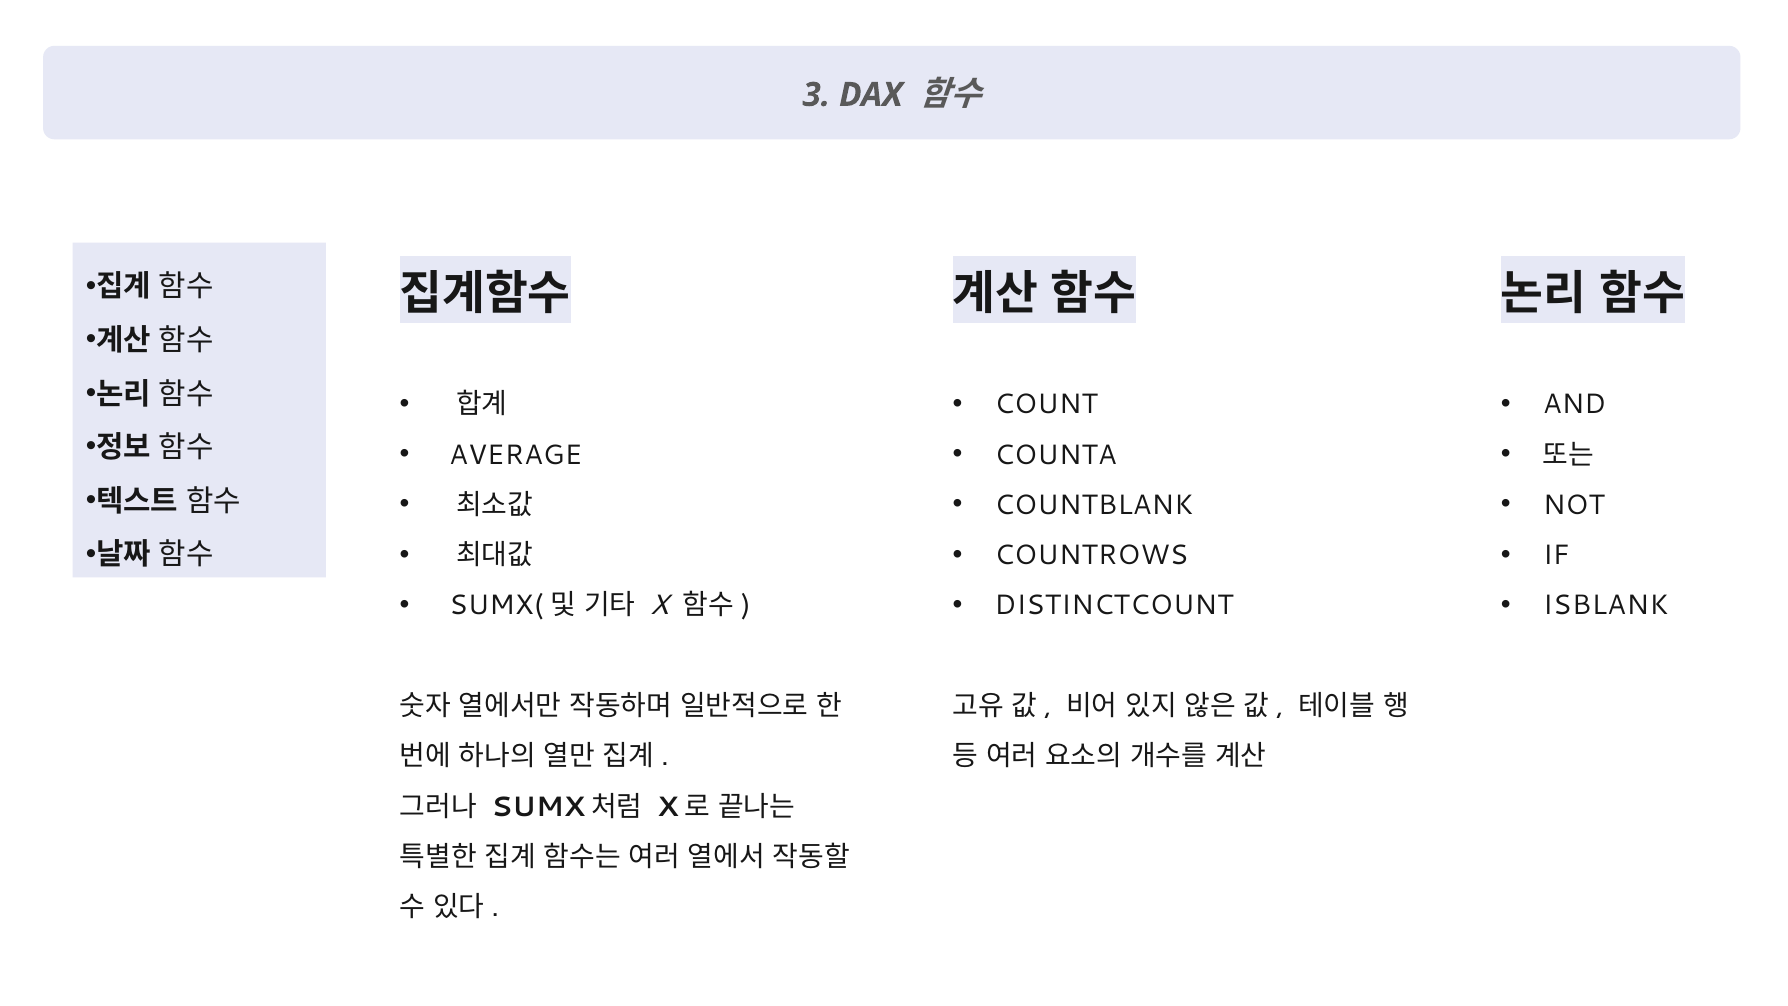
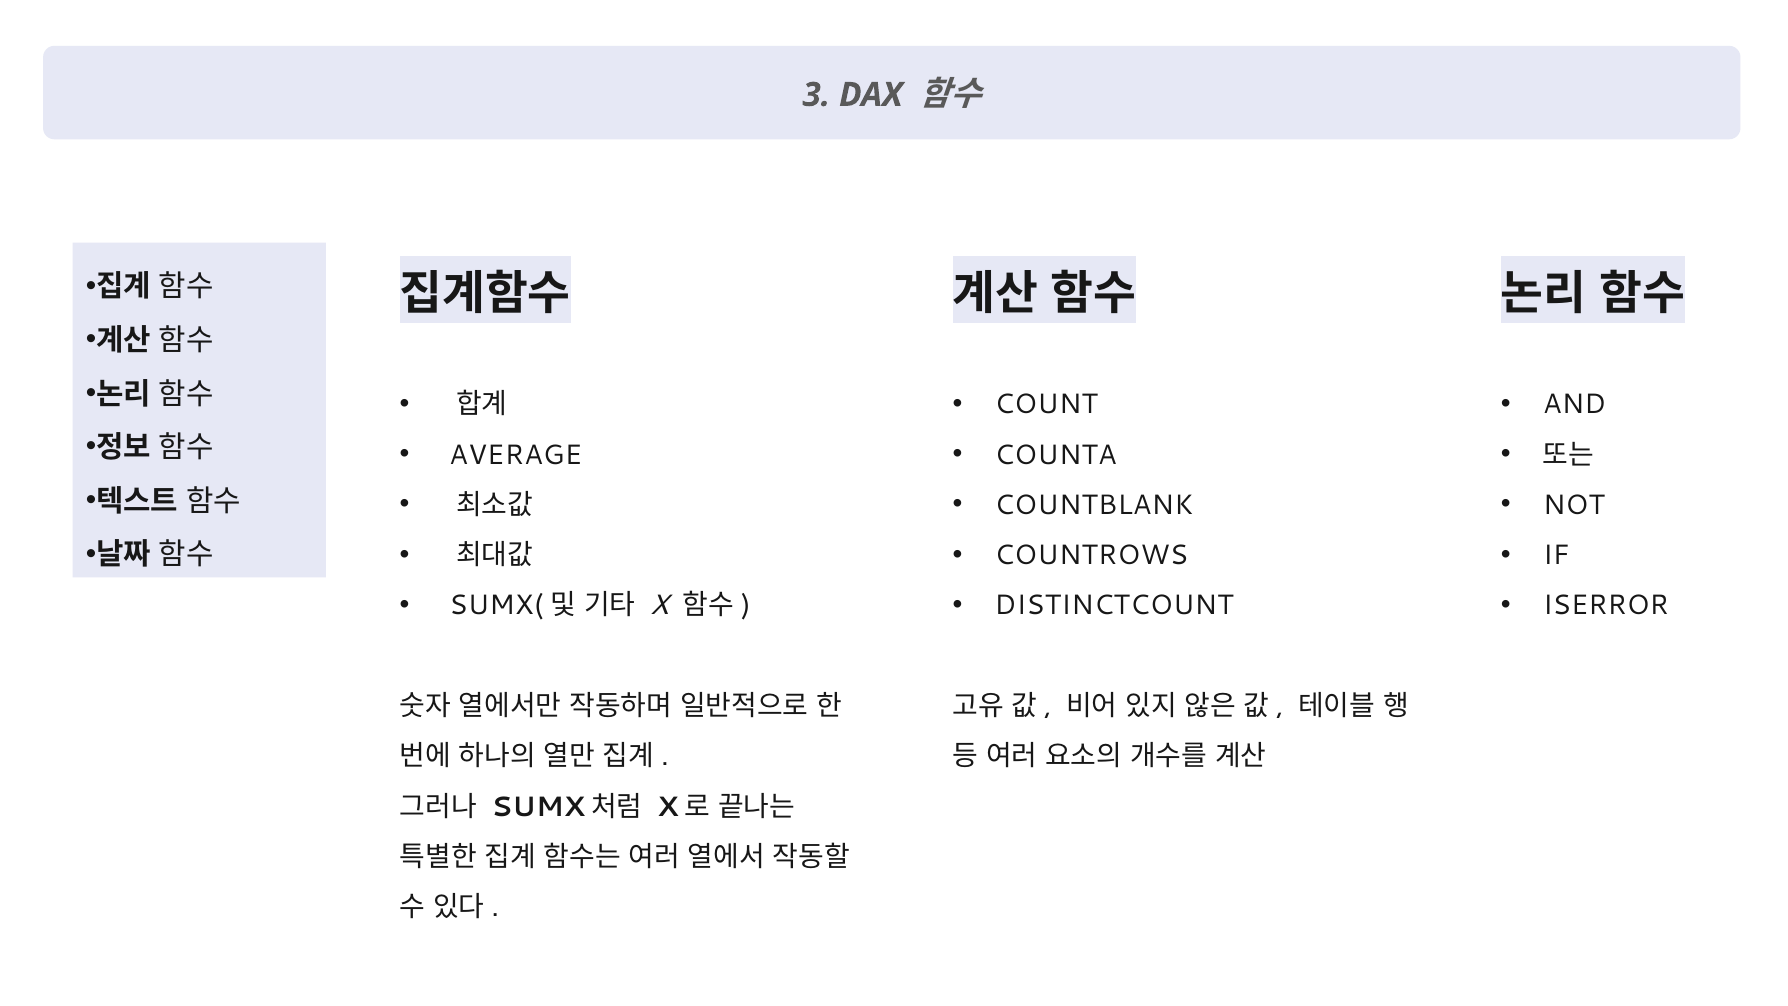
ISBLANK: ISBLANK -> ISERROR (1606, 606)
